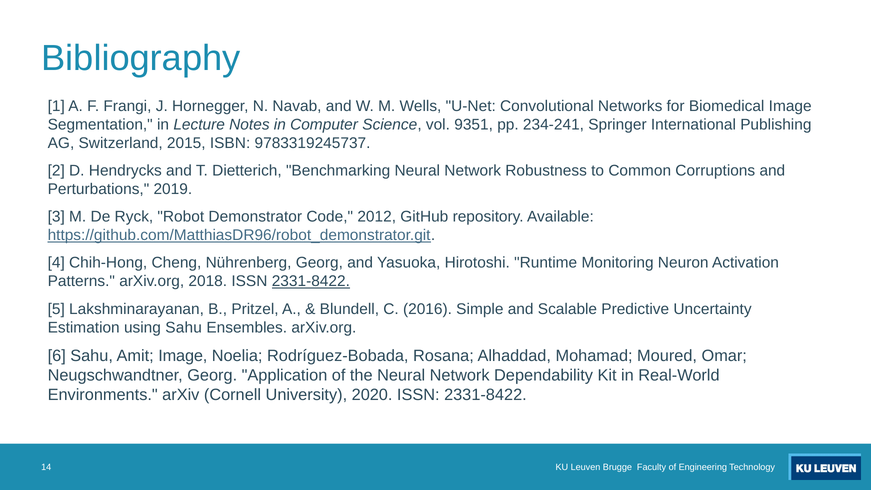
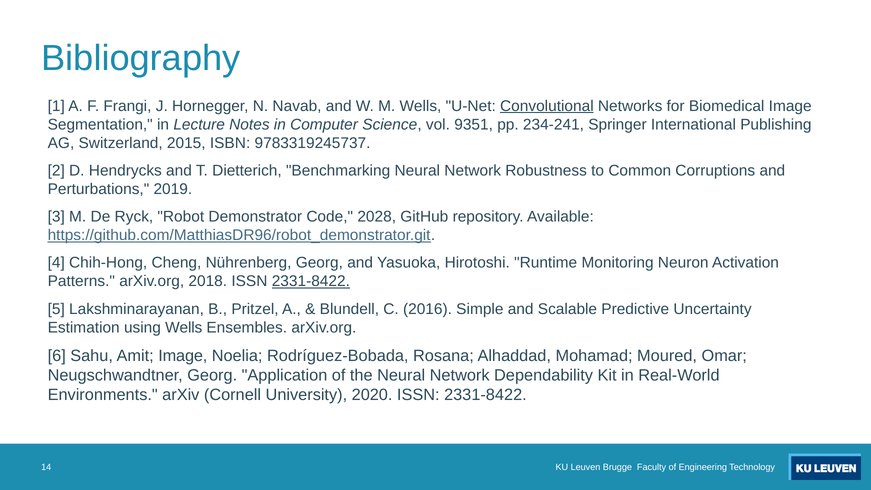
Convolutional underline: none -> present (547, 106)
2012: 2012 -> 2028 (377, 217)
using Sahu: Sahu -> Wells (184, 327)
